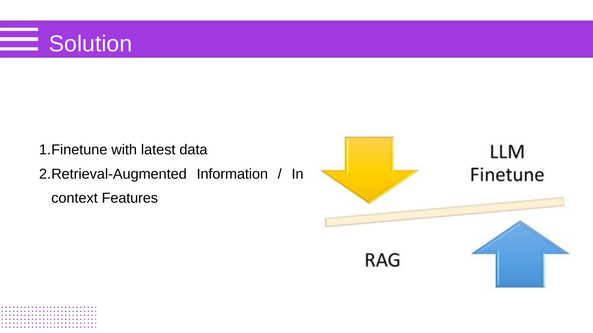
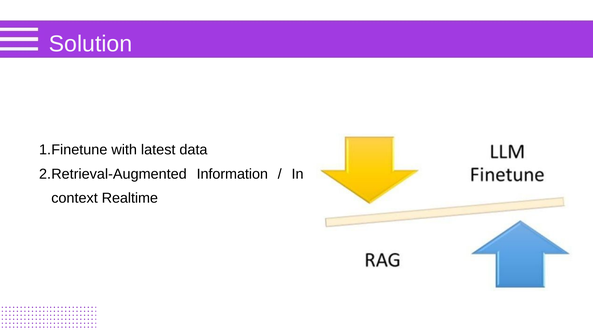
Features: Features -> Realtime (130, 198)
